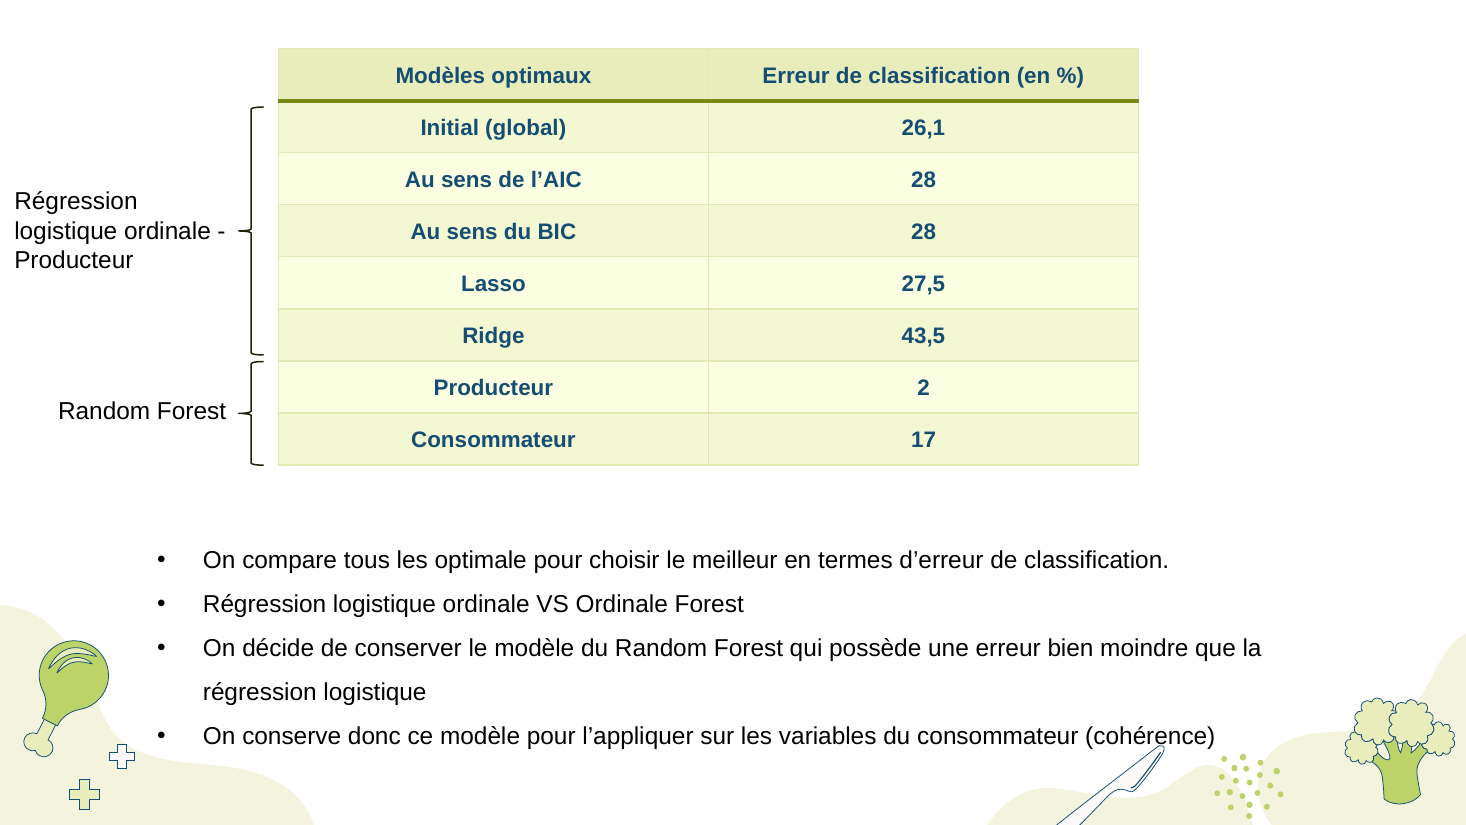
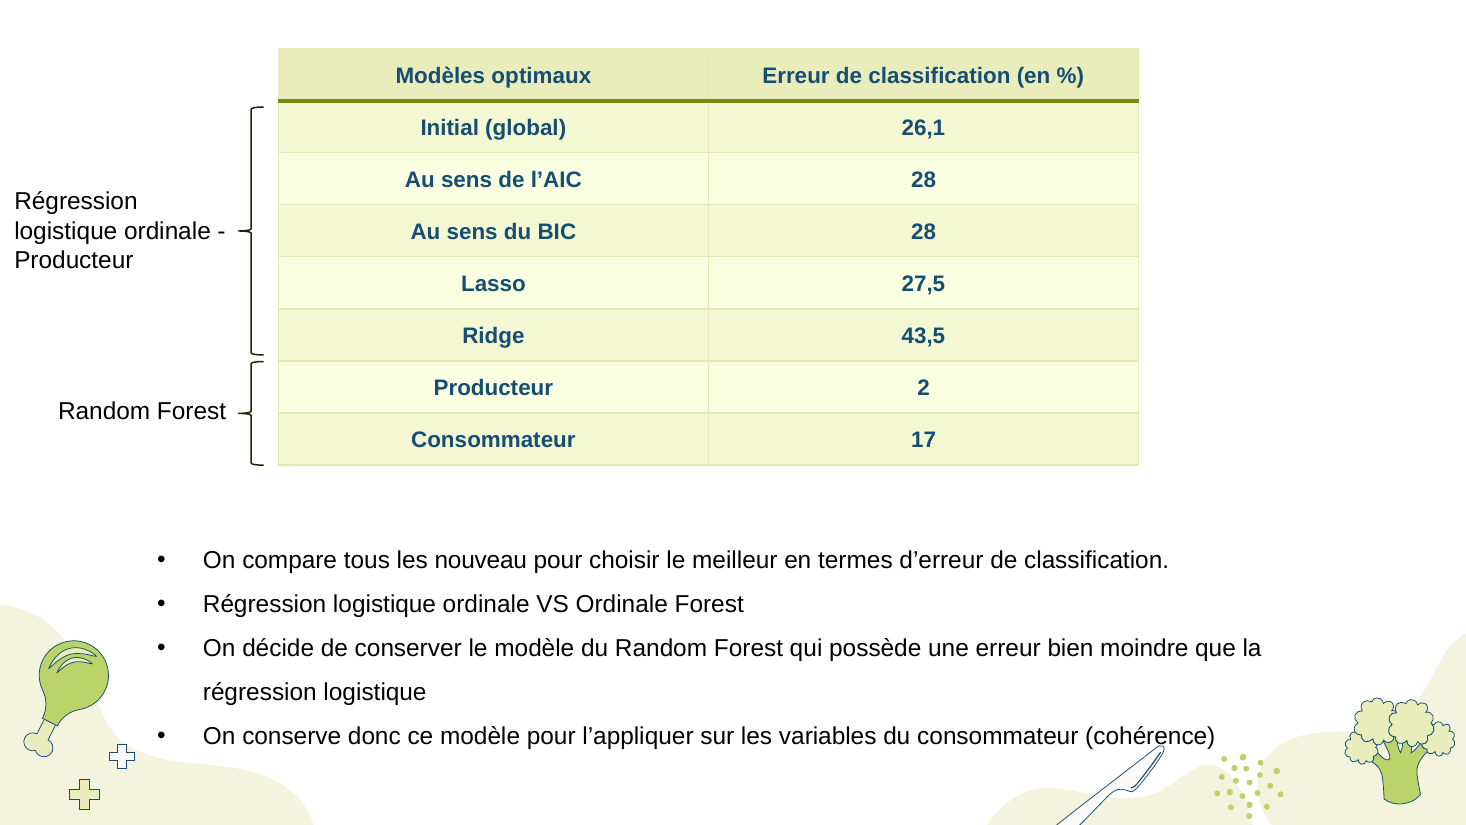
optimale: optimale -> nouveau (481, 560)
